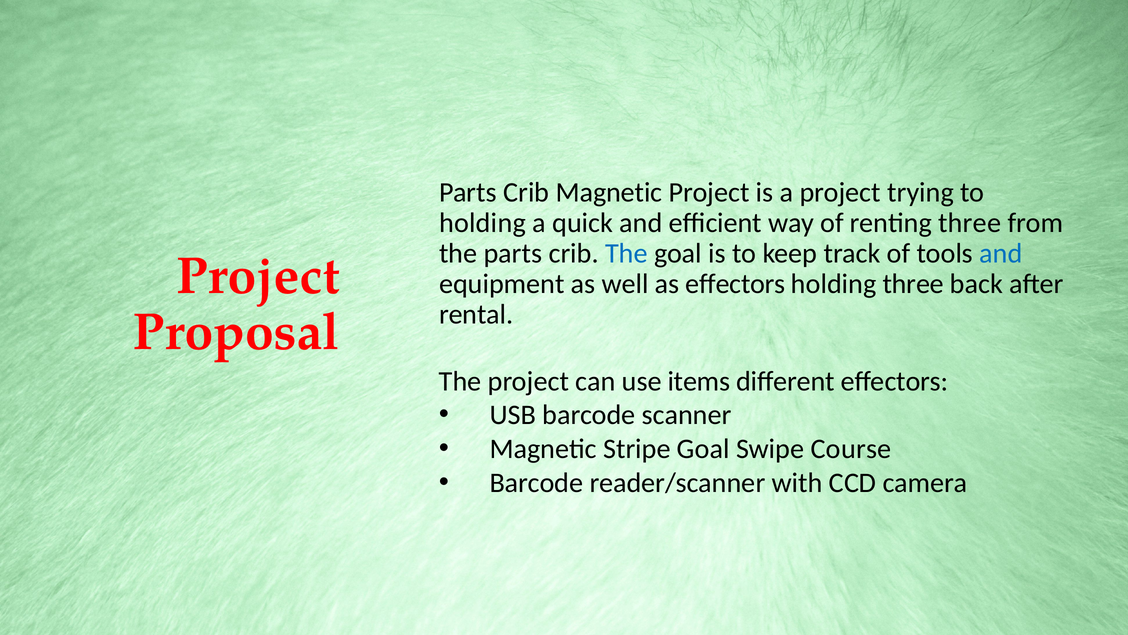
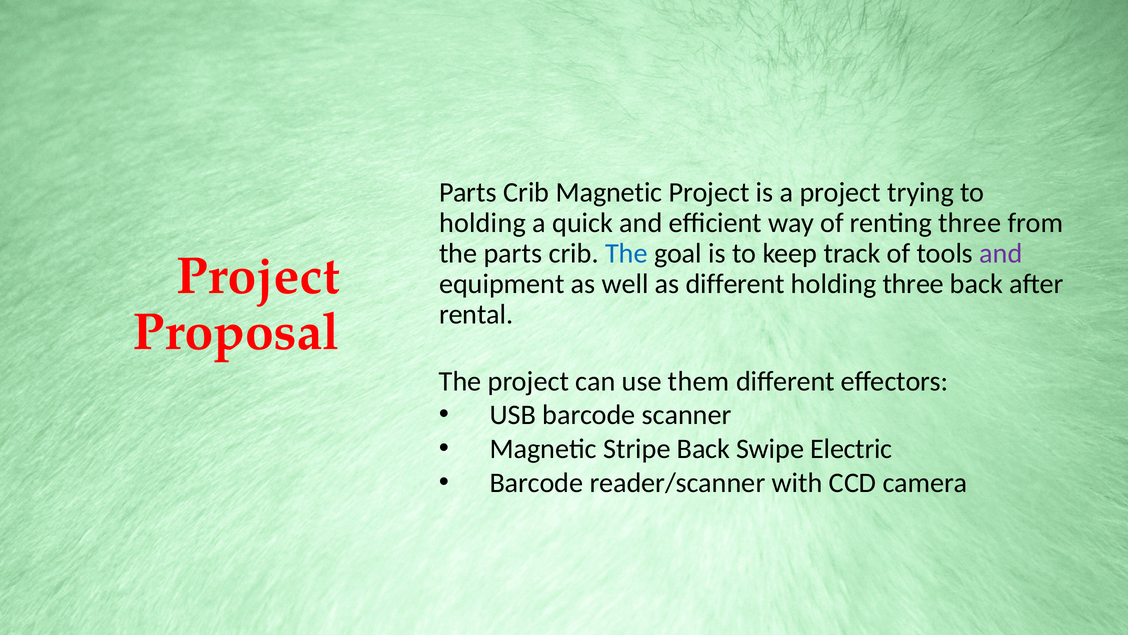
and colour: blue -> purple (1001, 253)
as effectors: effectors -> different (735, 284)
items: items -> them (699, 381)
Stripe Goal: Goal -> Back (703, 449)
Course: Course -> Electric (851, 449)
